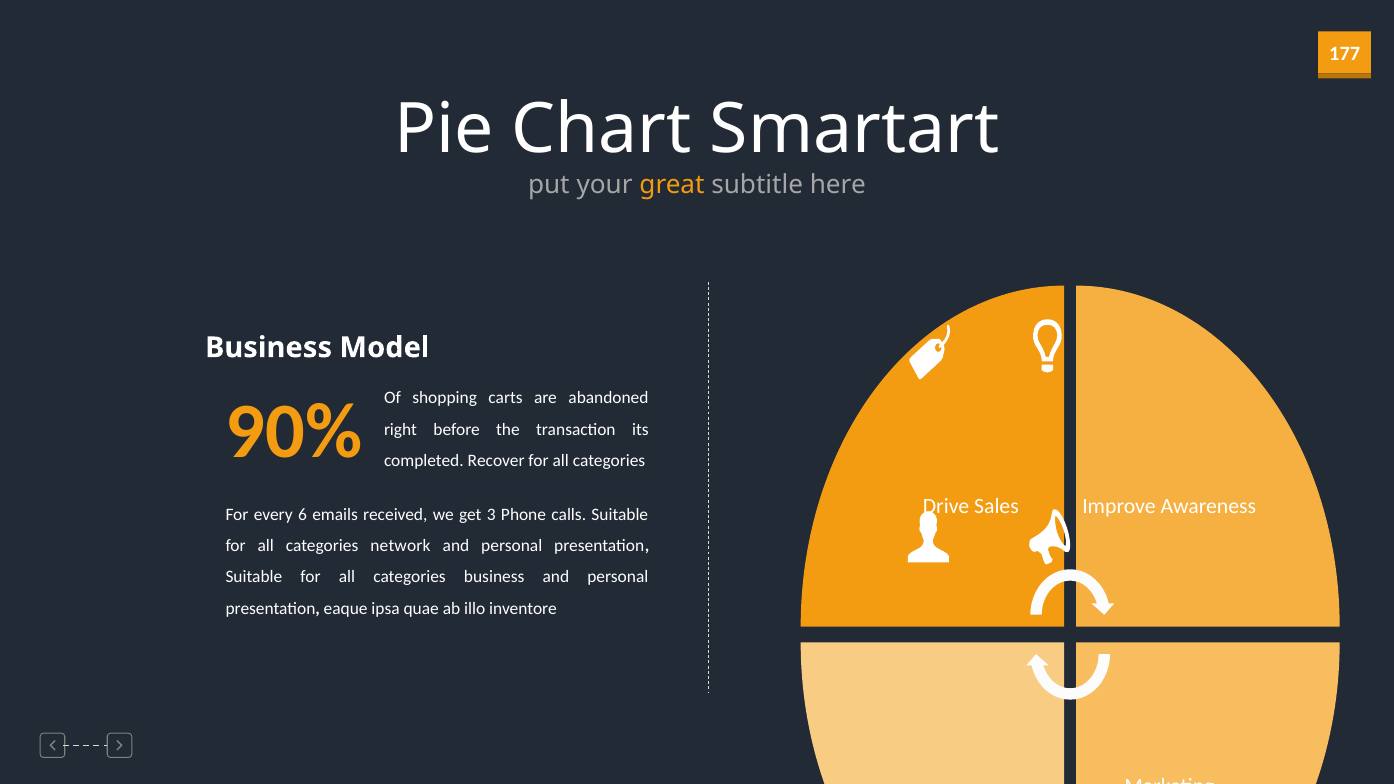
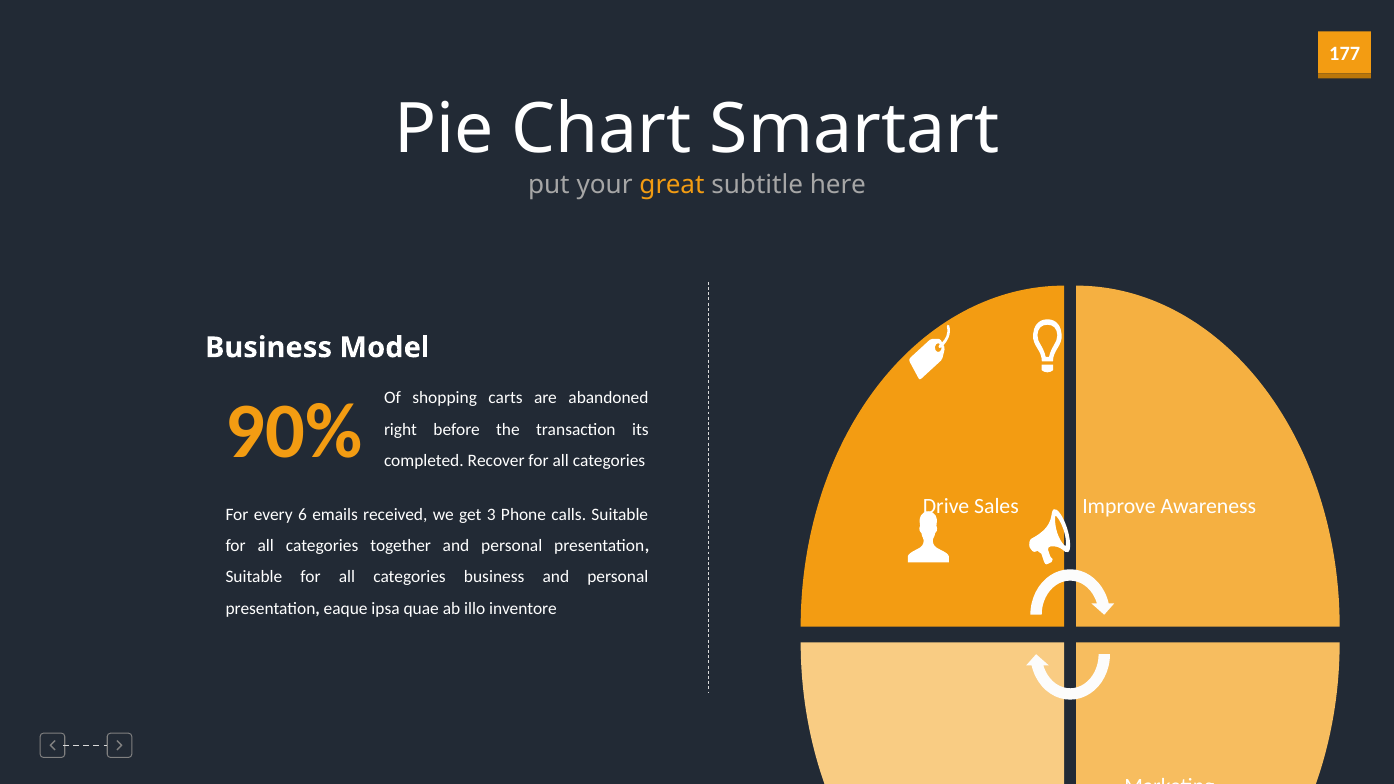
network: network -> together (401, 546)
